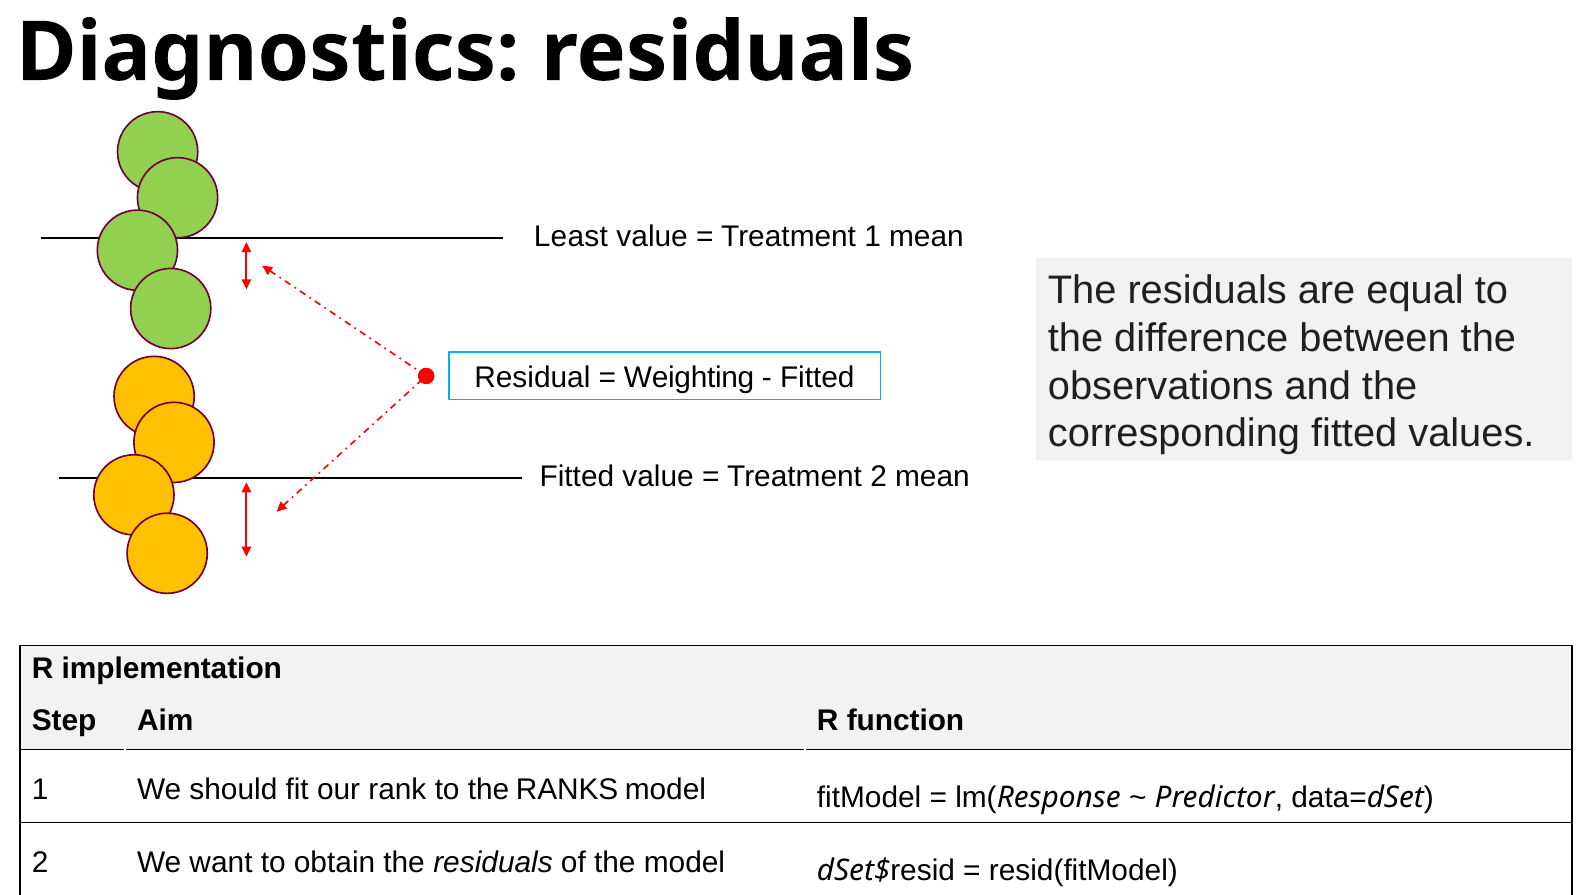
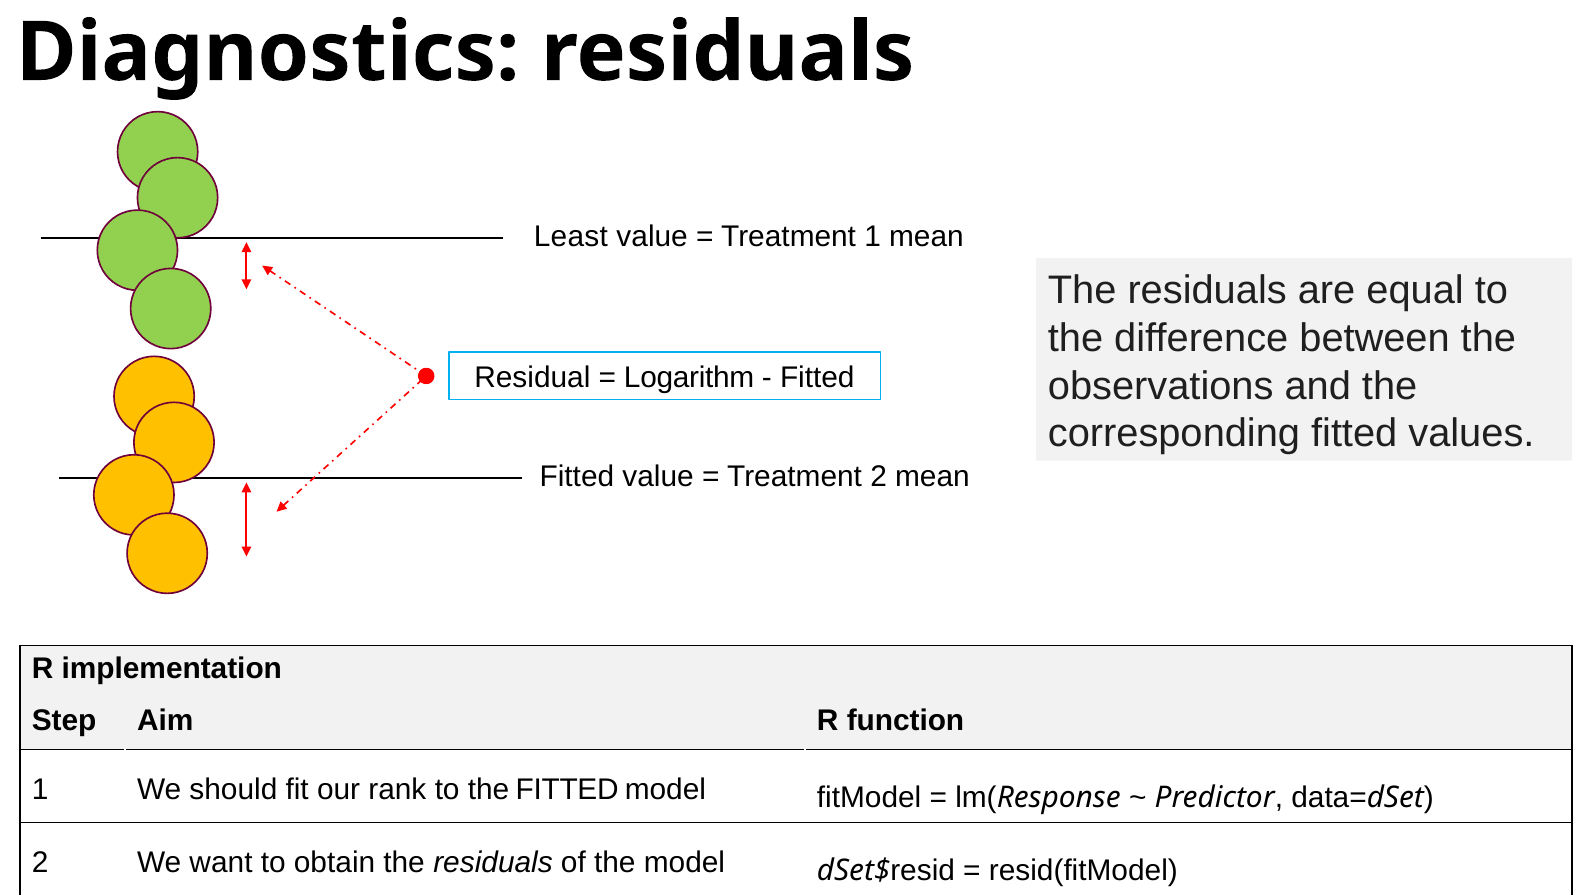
Weighting: Weighting -> Logarithm (689, 378)
the RANKS: RANKS -> FITTED (567, 790)
